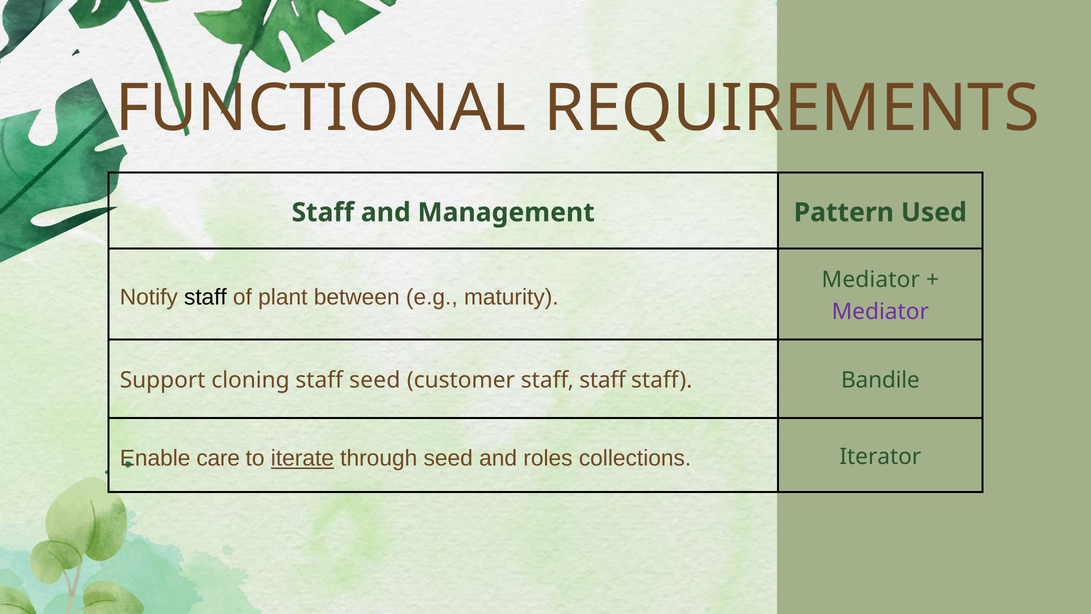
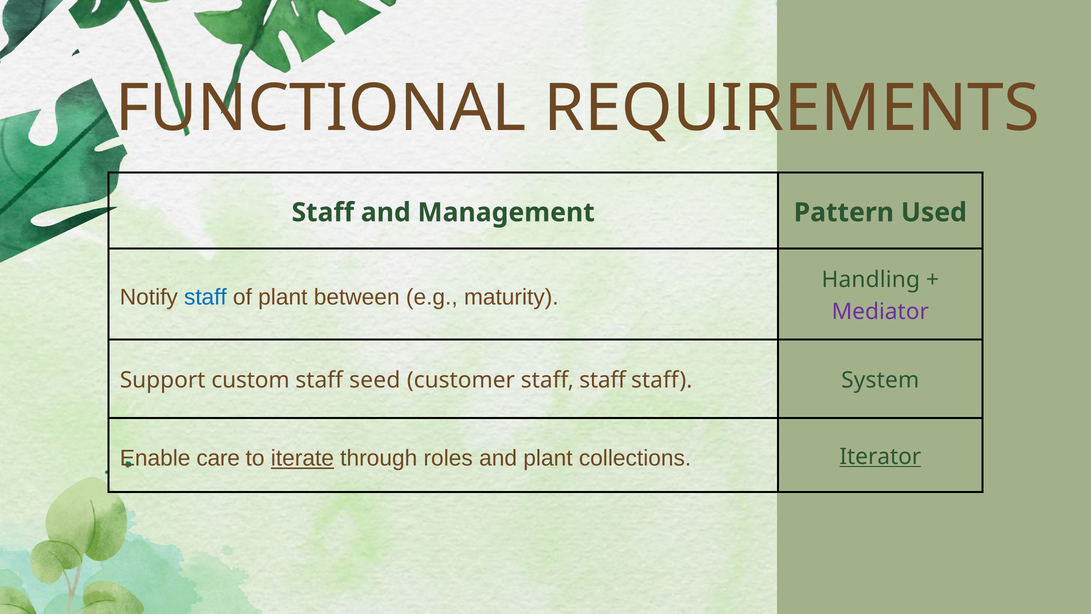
Mediator: Mediator -> Handling (871, 280)
staff colour: black -> blue (205, 297)
cloning: cloning -> custom (251, 380)
Bandile: Bandile -> System (880, 380)
through seed: seed -> roles (448, 458)
and roles: roles -> plant (548, 458)
Iterator underline: none -> present (880, 456)
